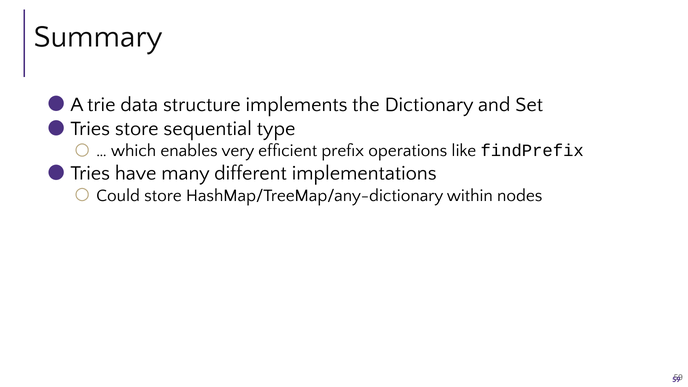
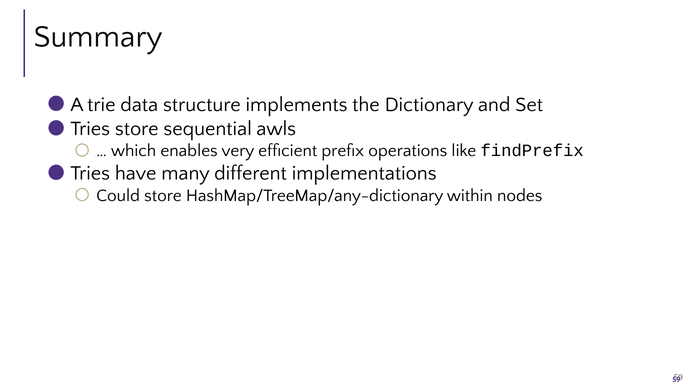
type: type -> awls (276, 129)
